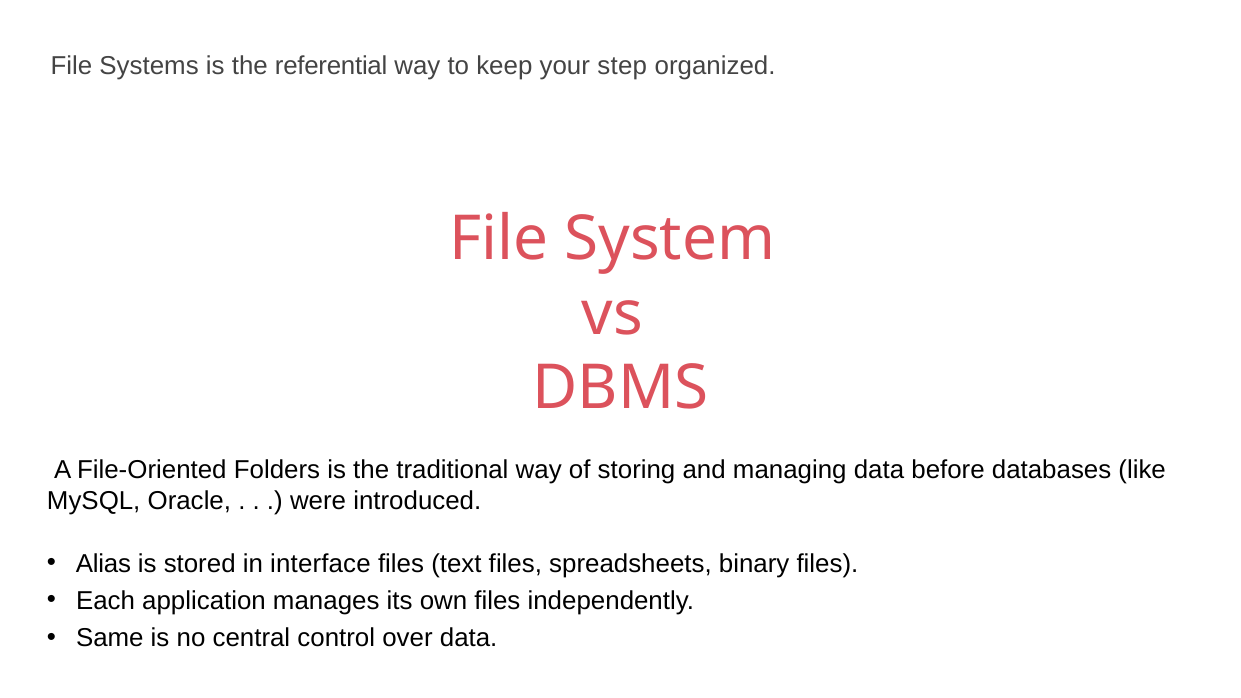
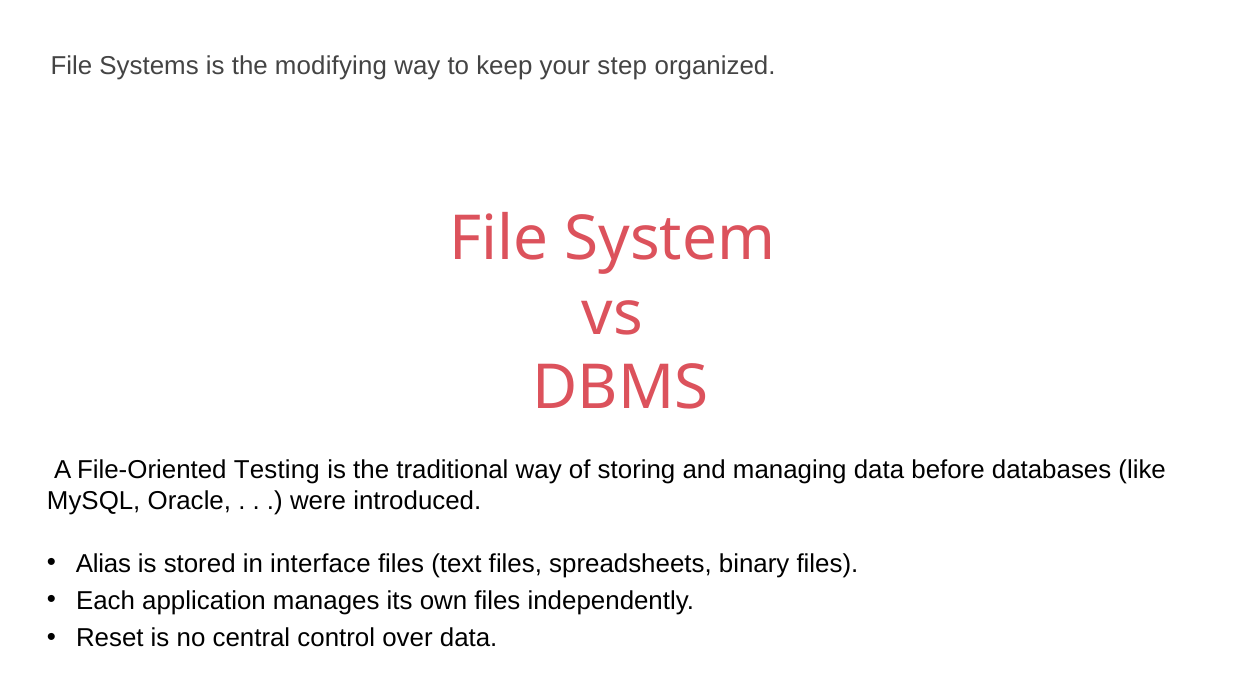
referential: referential -> modifying (331, 66)
Folders: Folders -> Testing (277, 470)
Same: Same -> Reset (110, 638)
